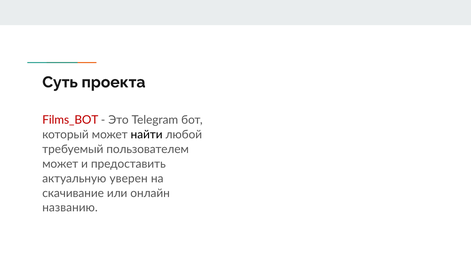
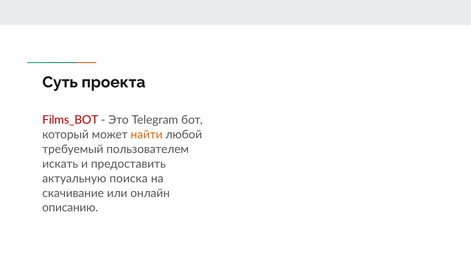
найти colour: black -> orange (147, 135)
может: может -> искать (60, 164)
уверен: уверен -> поиска (129, 178)
названию: названию -> описанию (70, 208)
